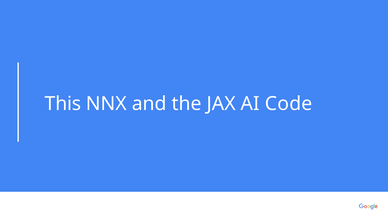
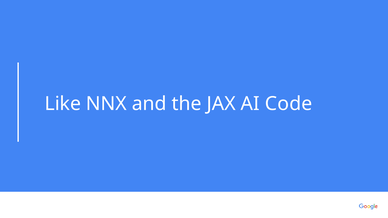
This: This -> Like (63, 104)
